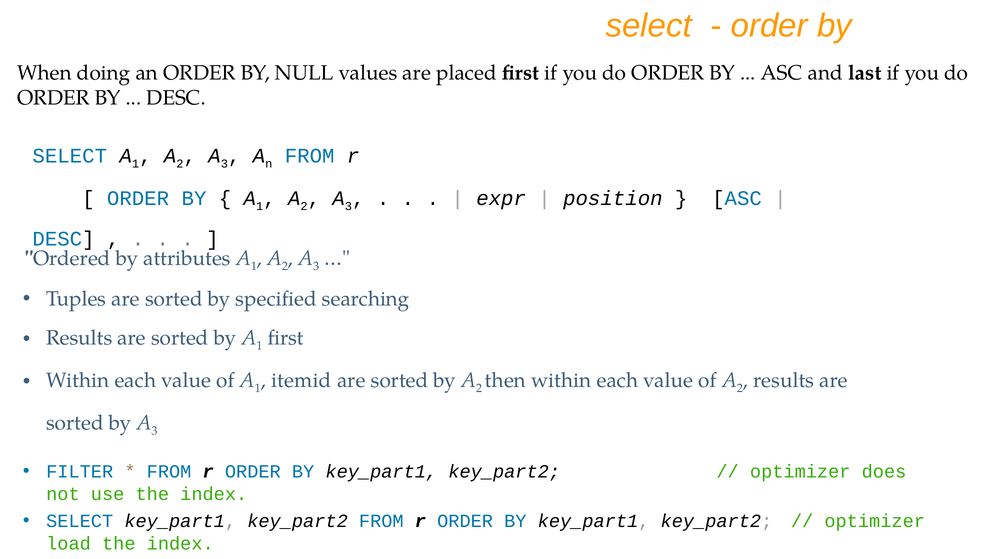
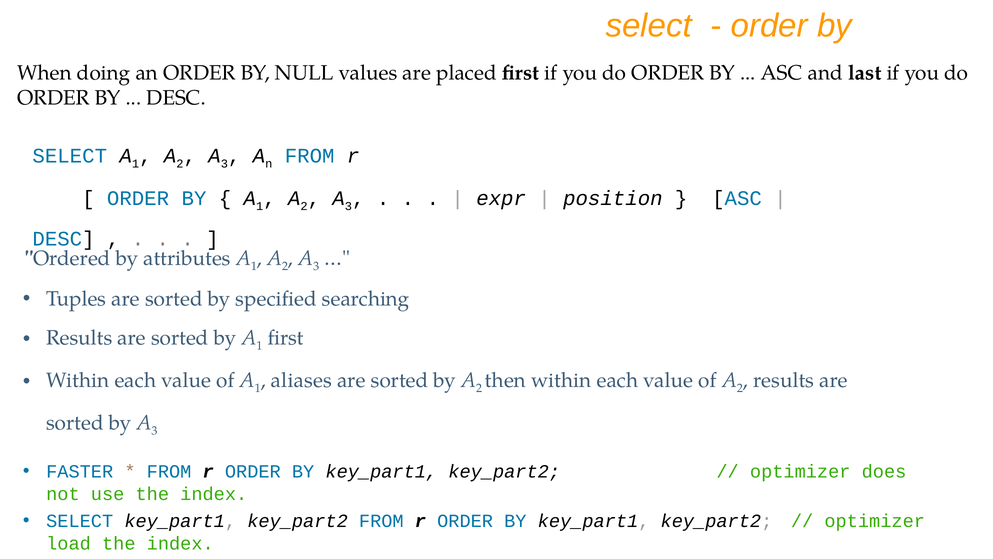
itemid: itemid -> aliases (301, 380)
FILTER: FILTER -> FASTER (80, 471)
